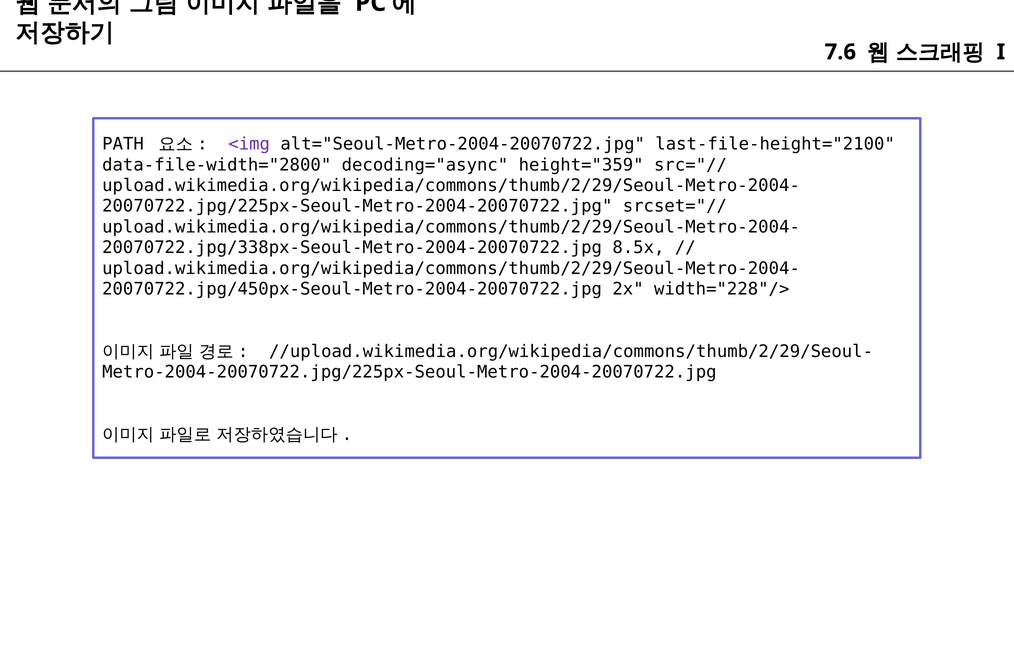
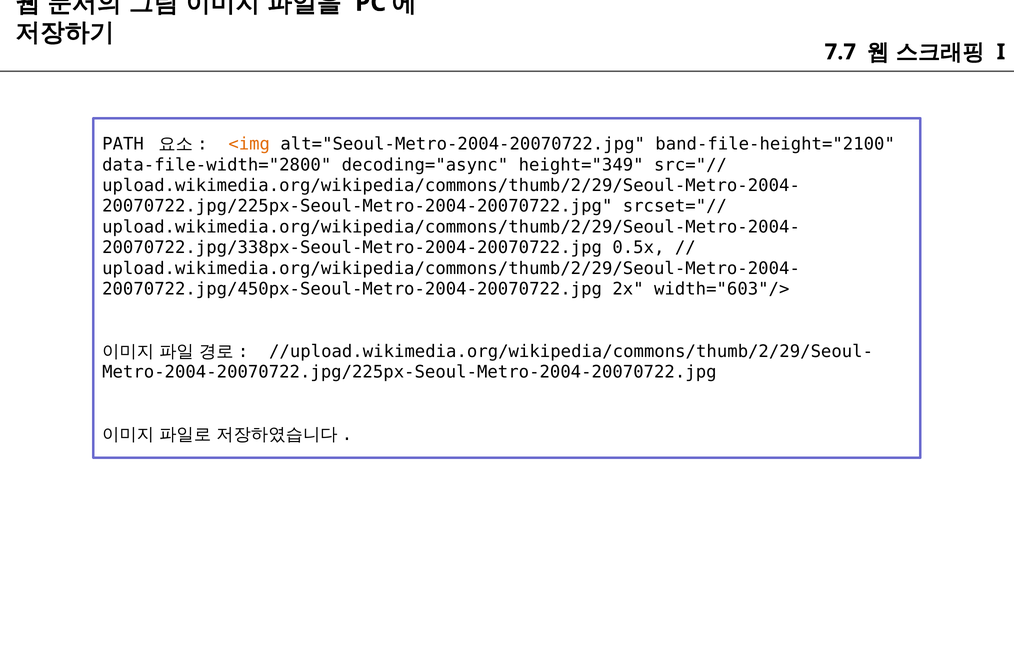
7.6: 7.6 -> 7.7 (840, 52)
<img colour: purple -> orange (249, 144)
last-file-height="2100: last-file-height="2100 -> band-file-height="2100 (775, 144)
height="359: height="359 -> height="349 (581, 165)
8.5x: 8.5x -> 0.5x (638, 248)
width="228"/>: width="228"/> -> width="603"/> (722, 289)
